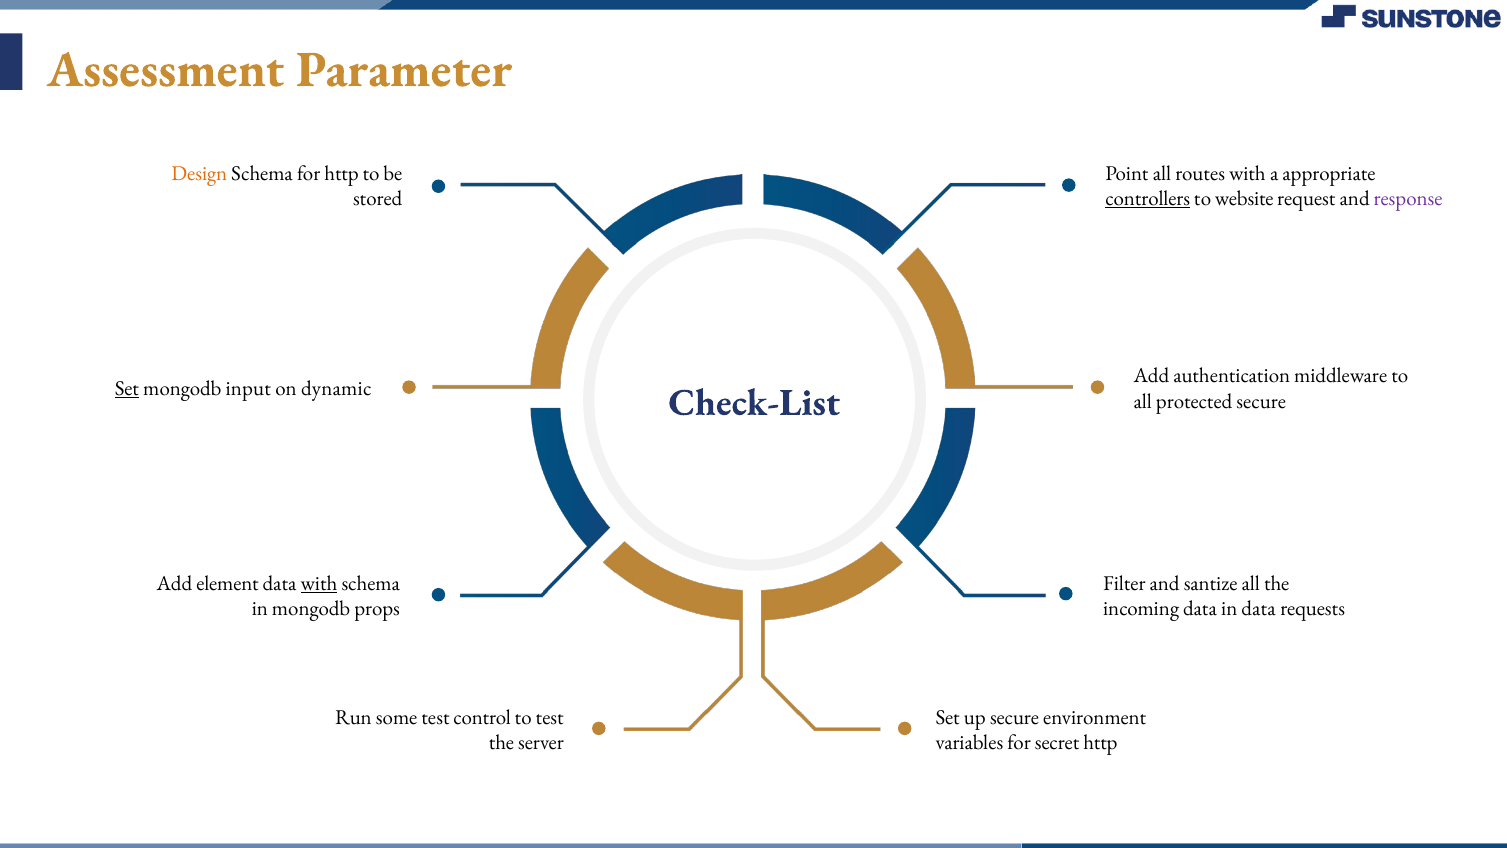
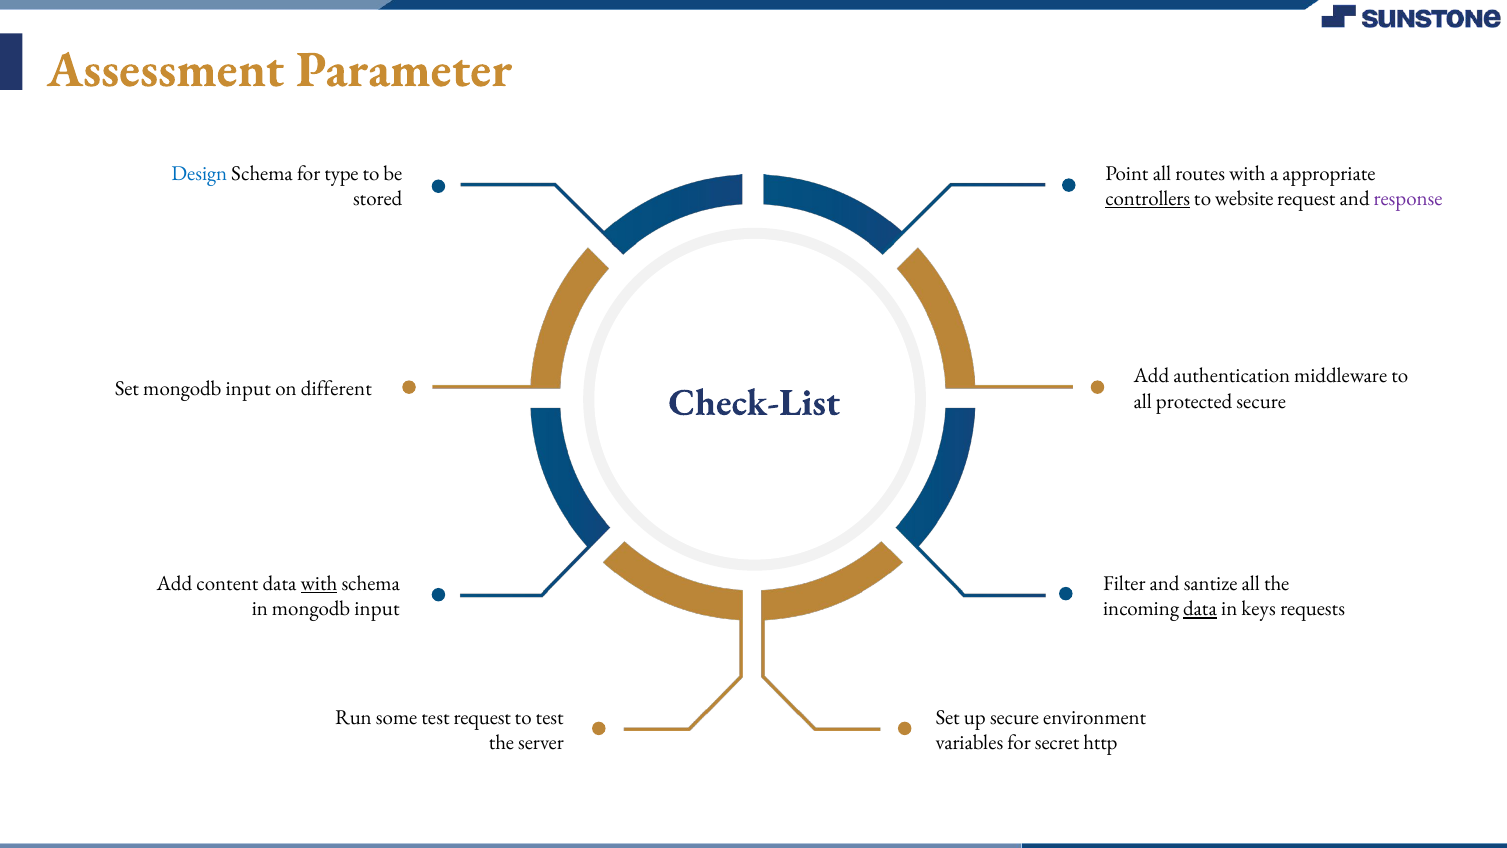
Design colour: orange -> blue (199, 174)
for http: http -> type (342, 174)
Set underline: present -> none (127, 389)
dynamic: dynamic -> different (336, 389)
element: element -> content (227, 584)
in mongodb props: props -> input (377, 609)
data underline: none -> present (1200, 609)
in data: data -> keys (1259, 609)
test control: control -> request (482, 717)
